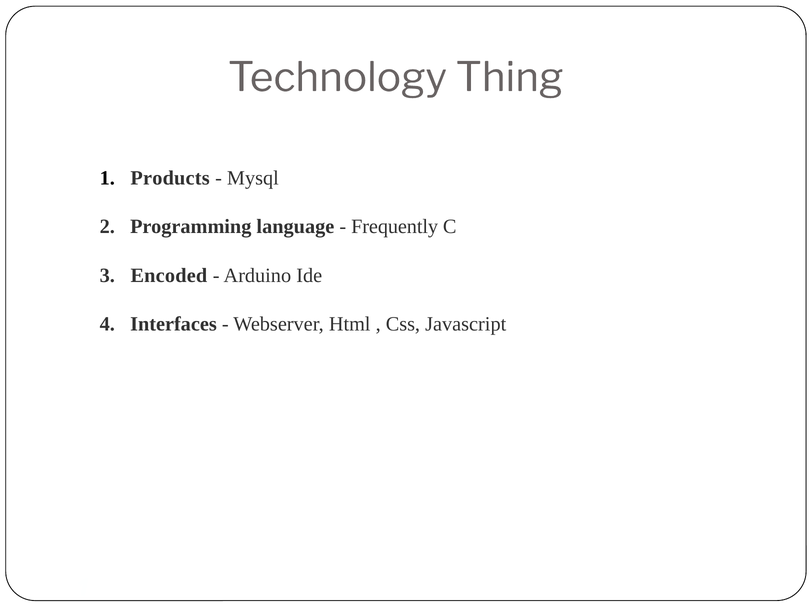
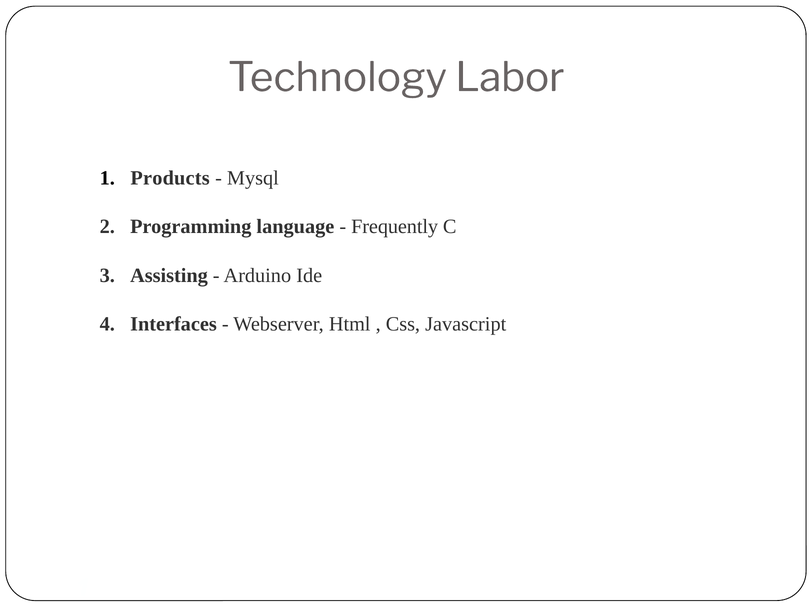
Thing: Thing -> Labor (510, 78)
Encoded: Encoded -> Assisting (169, 275)
